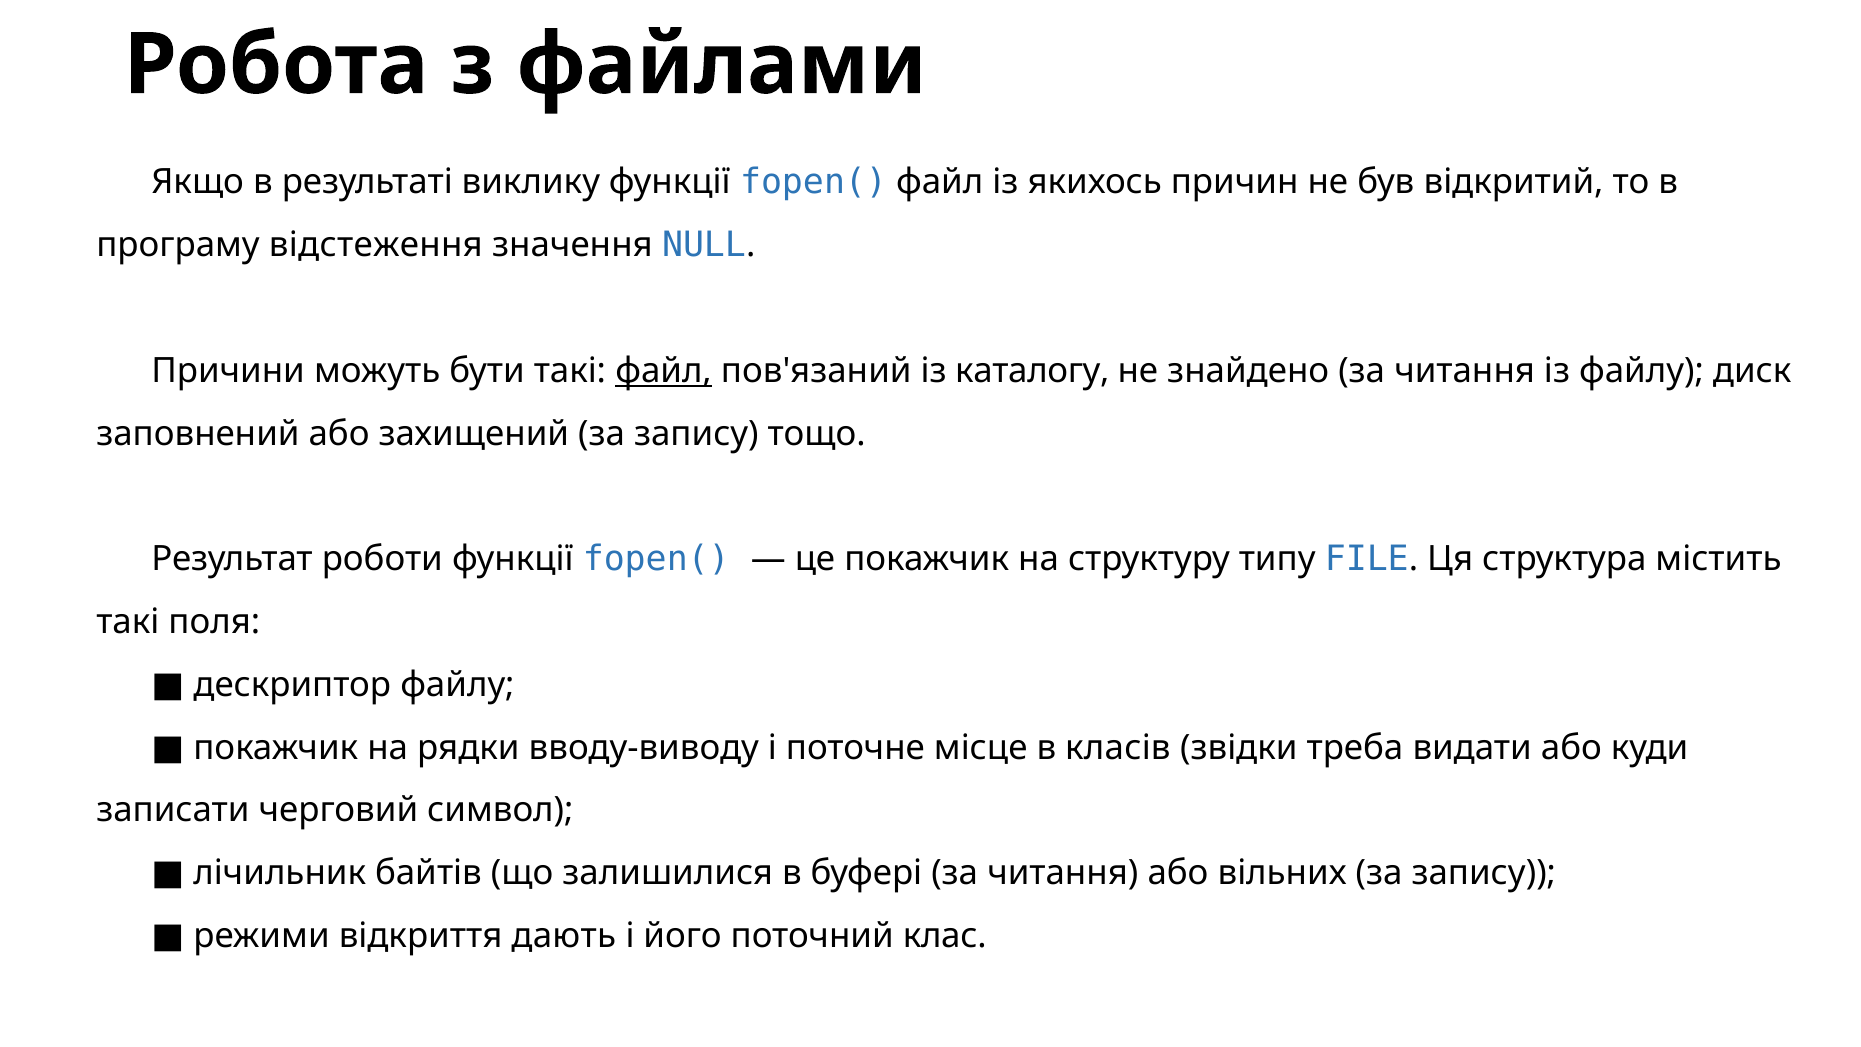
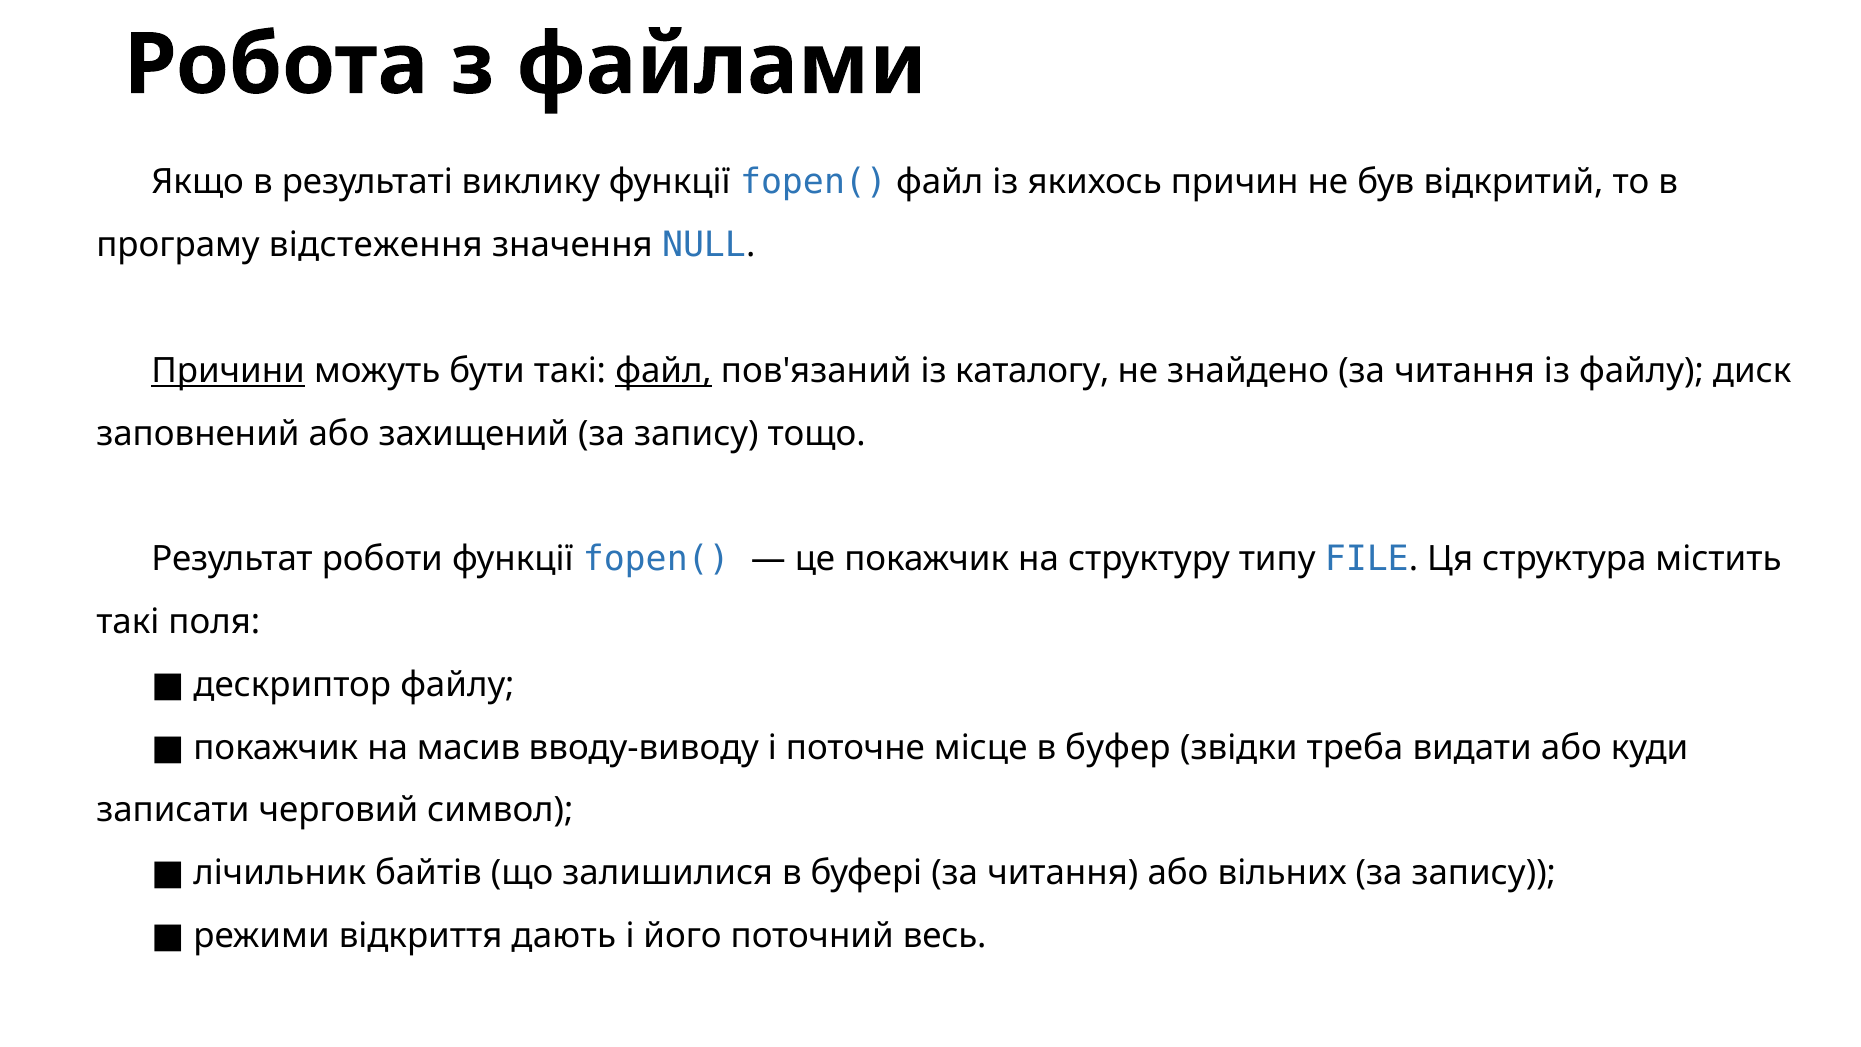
Причини underline: none -> present (228, 371)
рядки: рядки -> масив (469, 747)
класів: класів -> буфер (1118, 747)
клас: клас -> весь (945, 936)
